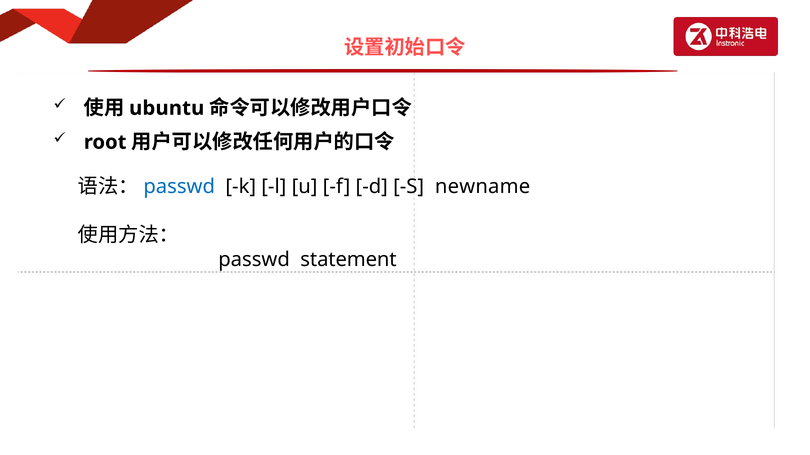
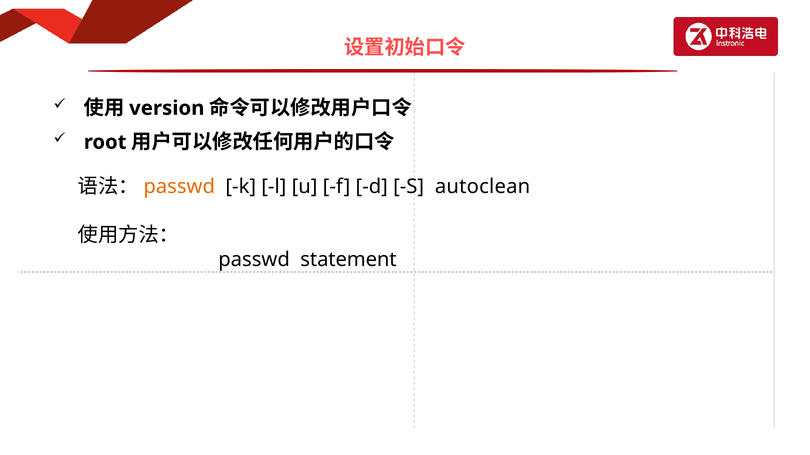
ubuntu: ubuntu -> version (167, 108)
passwd colour: blue -> orange (179, 187)
newname: newname -> autoclean (483, 187)
